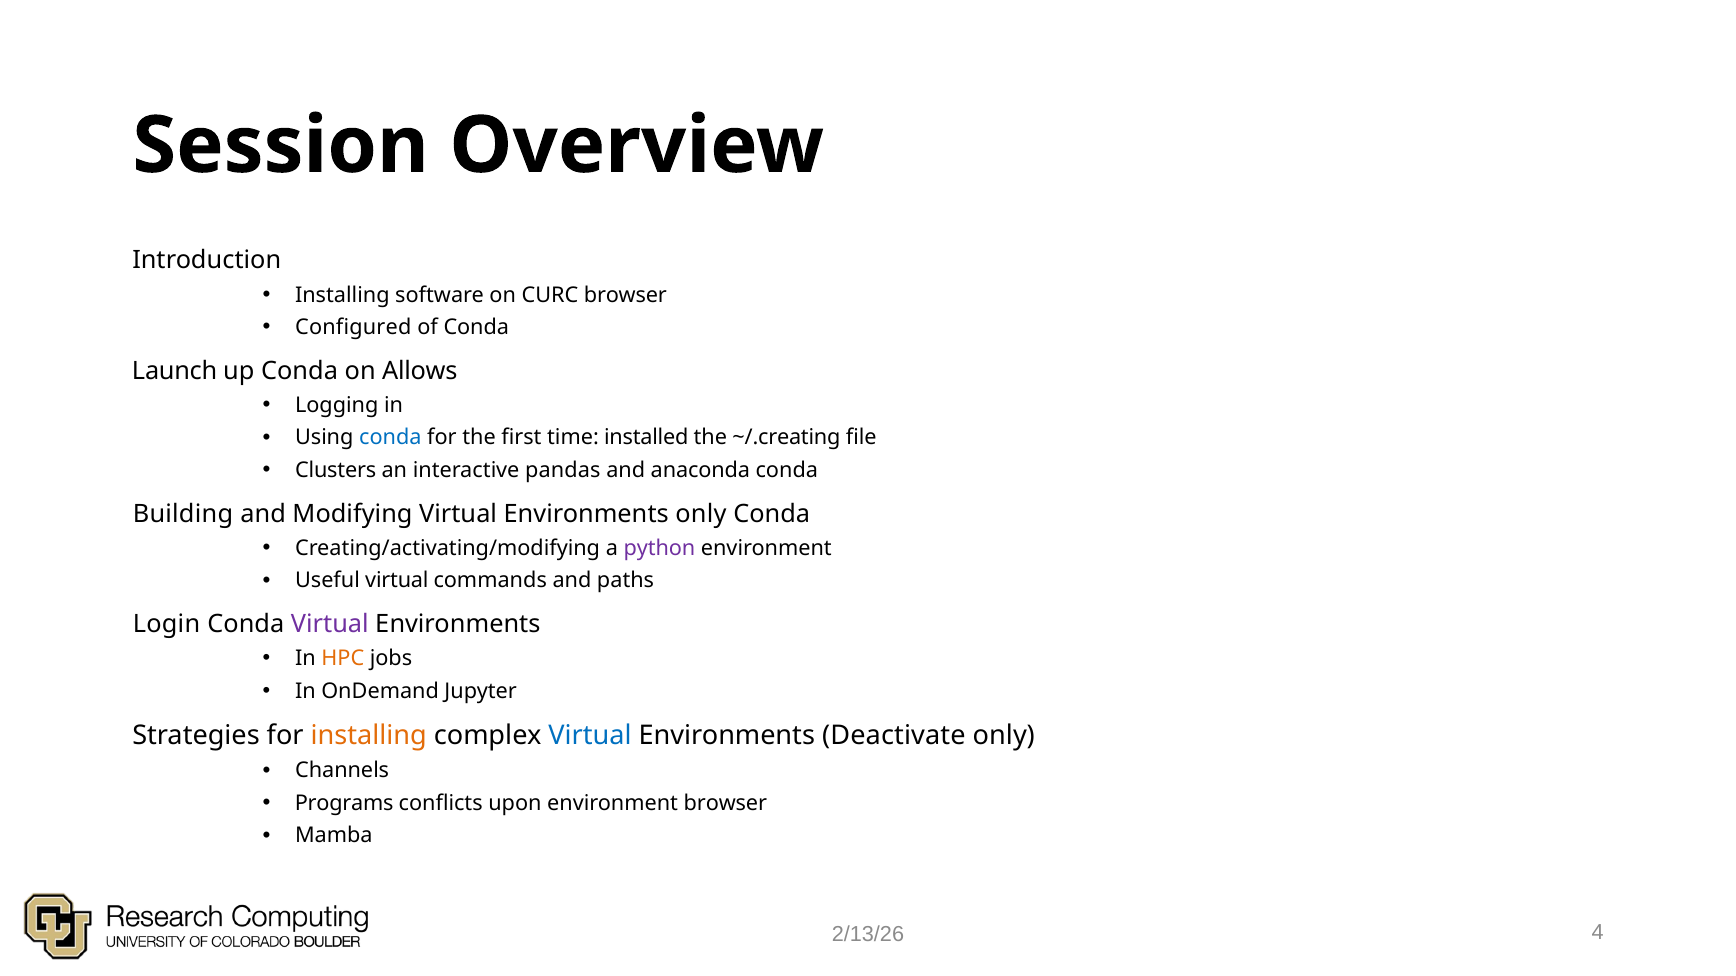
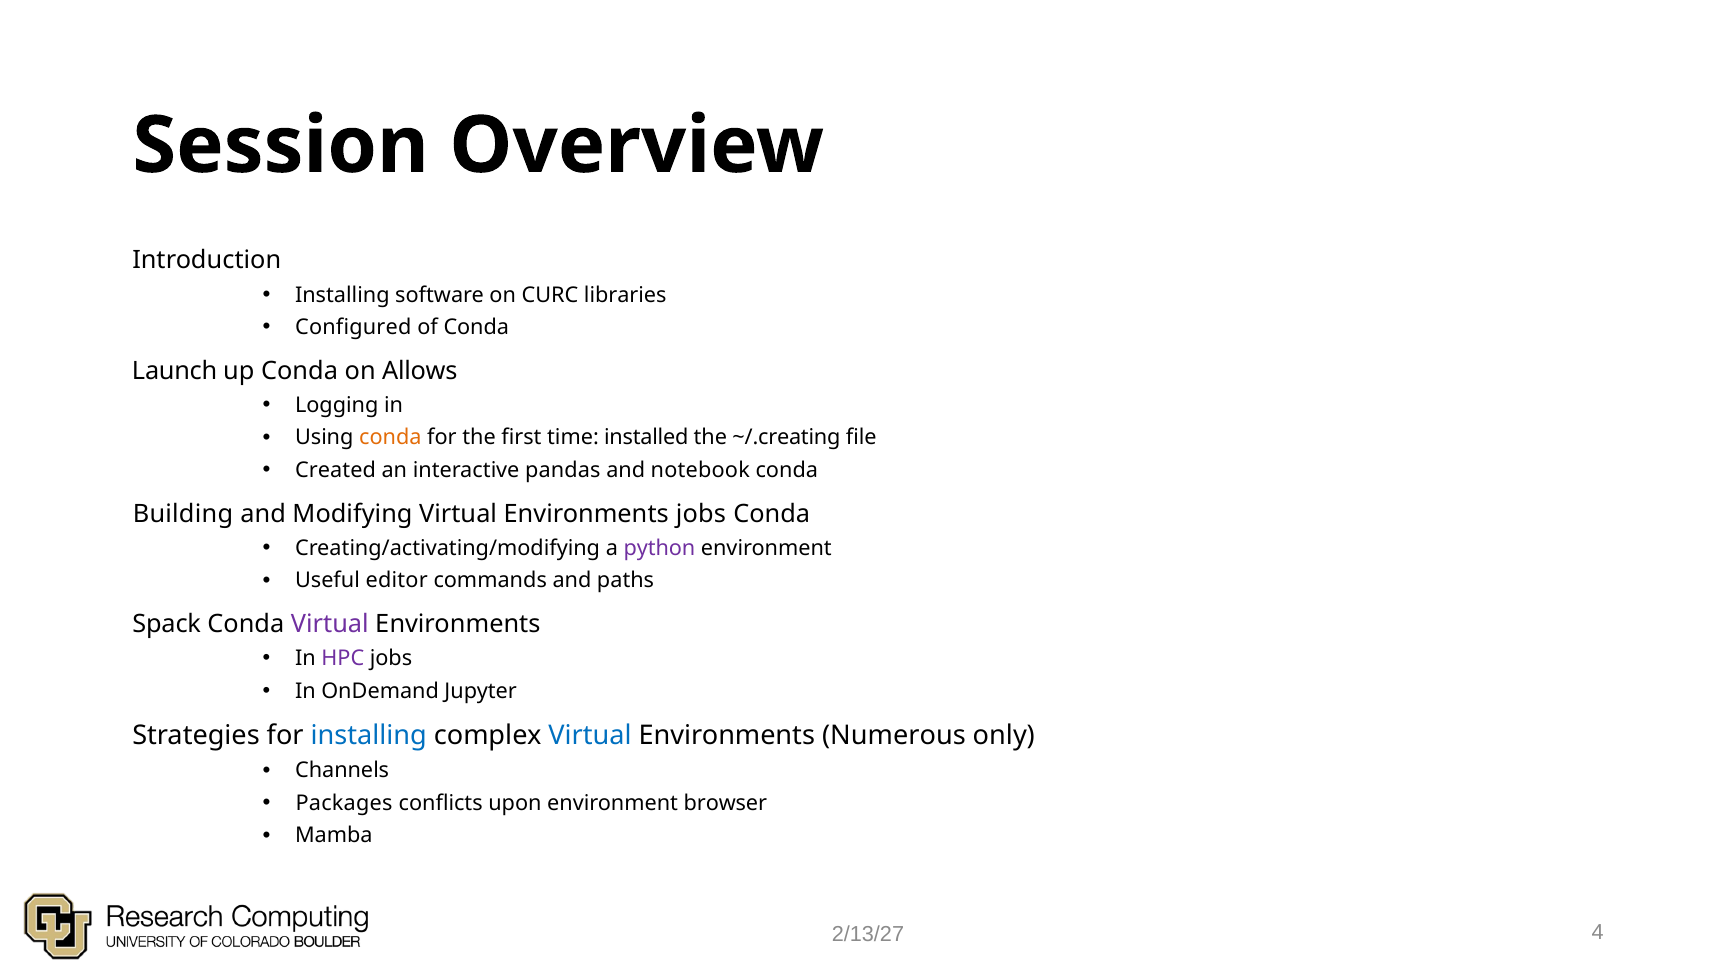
CURC browser: browser -> libraries (625, 295)
conda colour: blue -> orange (390, 438)
Clusters: Clusters -> Created (336, 470)
anaconda: anaconda -> notebook (700, 470)
Environments only: only -> jobs (701, 514)
Useful virtual: virtual -> editor (397, 581)
Login: Login -> Spack (167, 624)
HPC colour: orange -> purple (343, 659)
installing colour: orange -> blue (369, 736)
Deactivate: Deactivate -> Numerous (894, 736)
Programs: Programs -> Packages (344, 804)
2/13/26: 2/13/26 -> 2/13/27 (868, 935)
